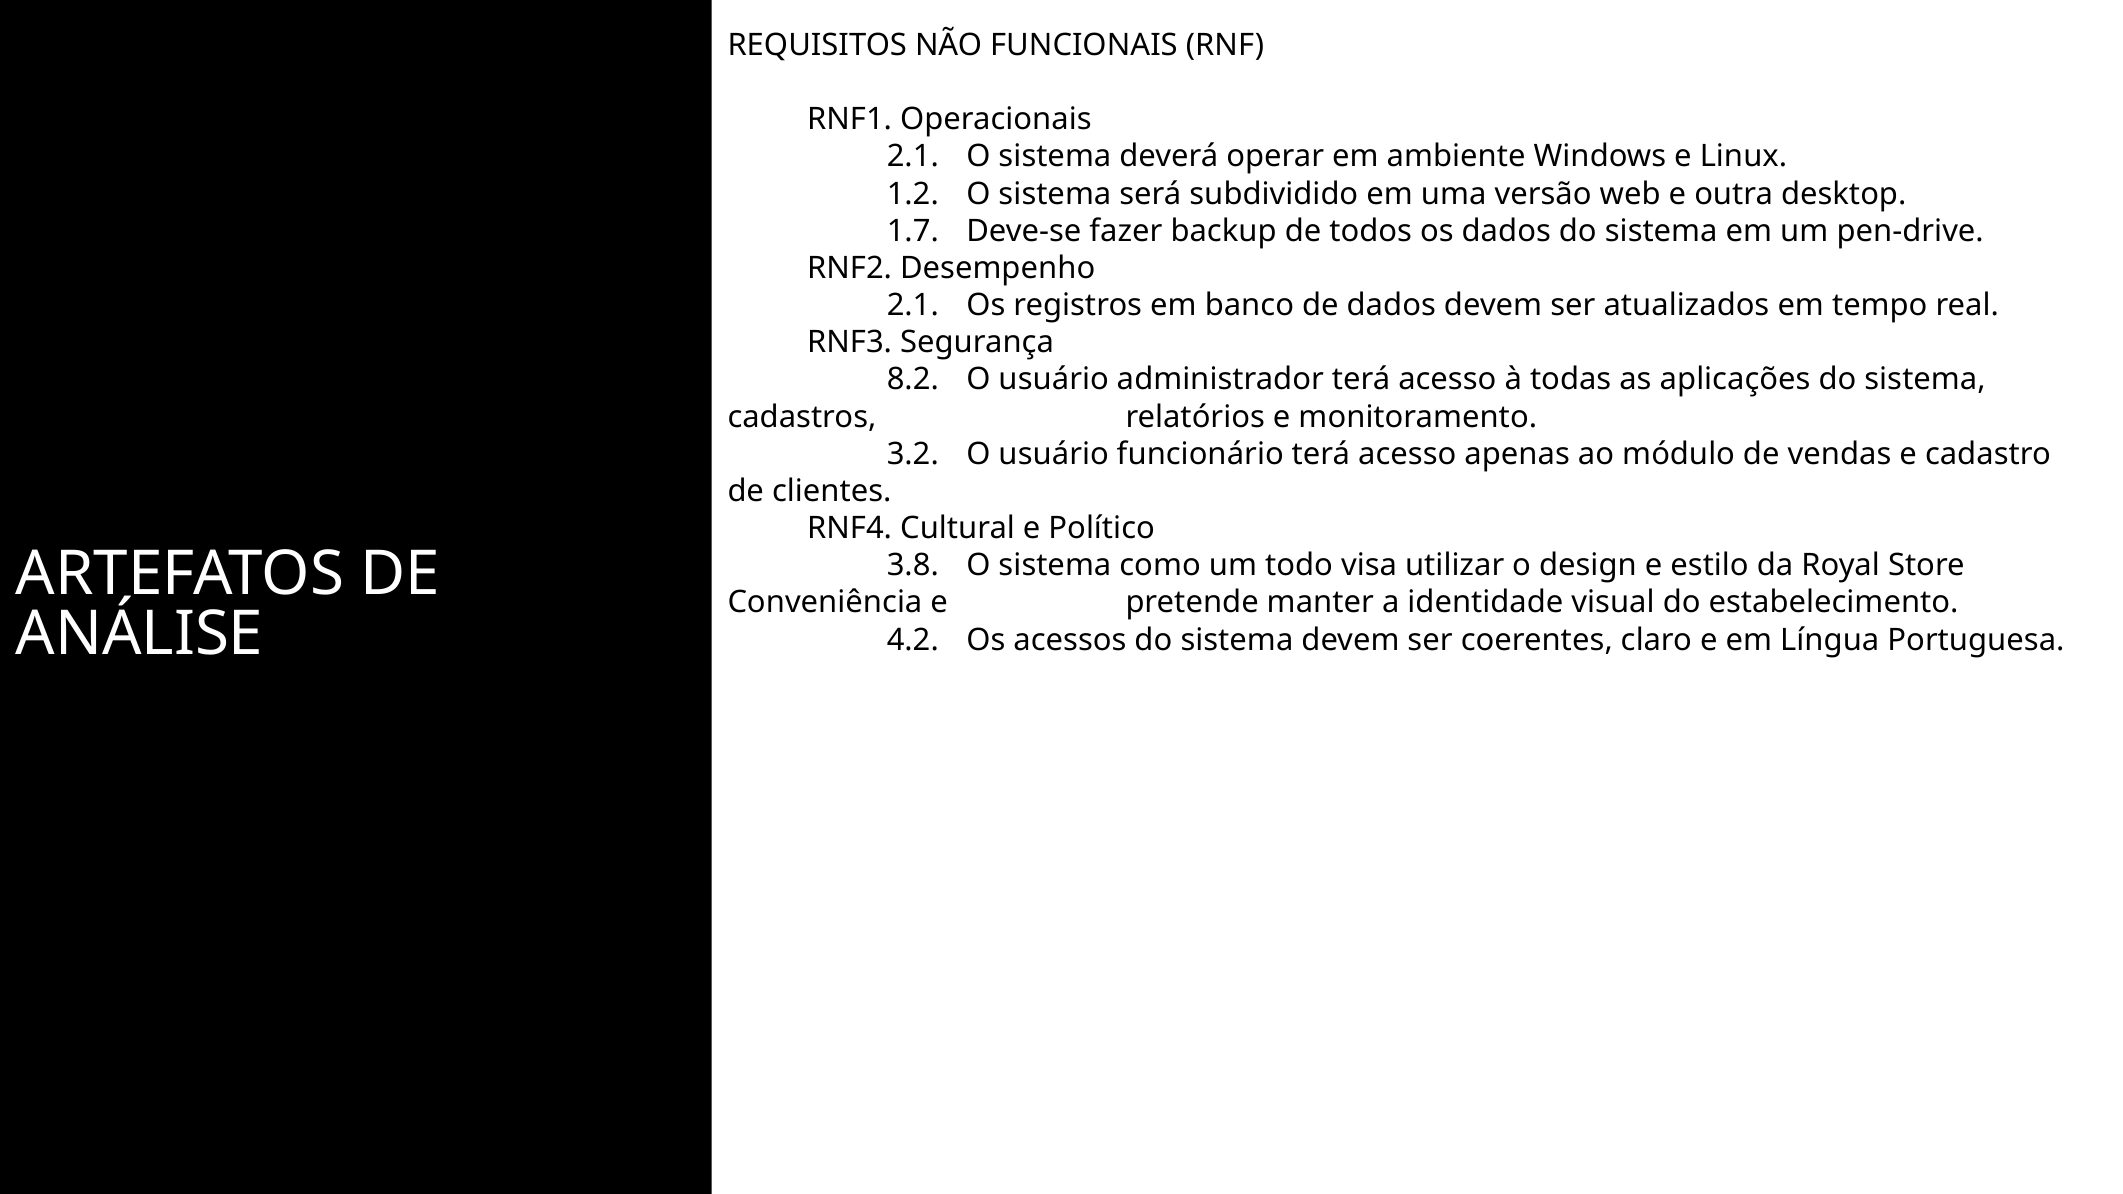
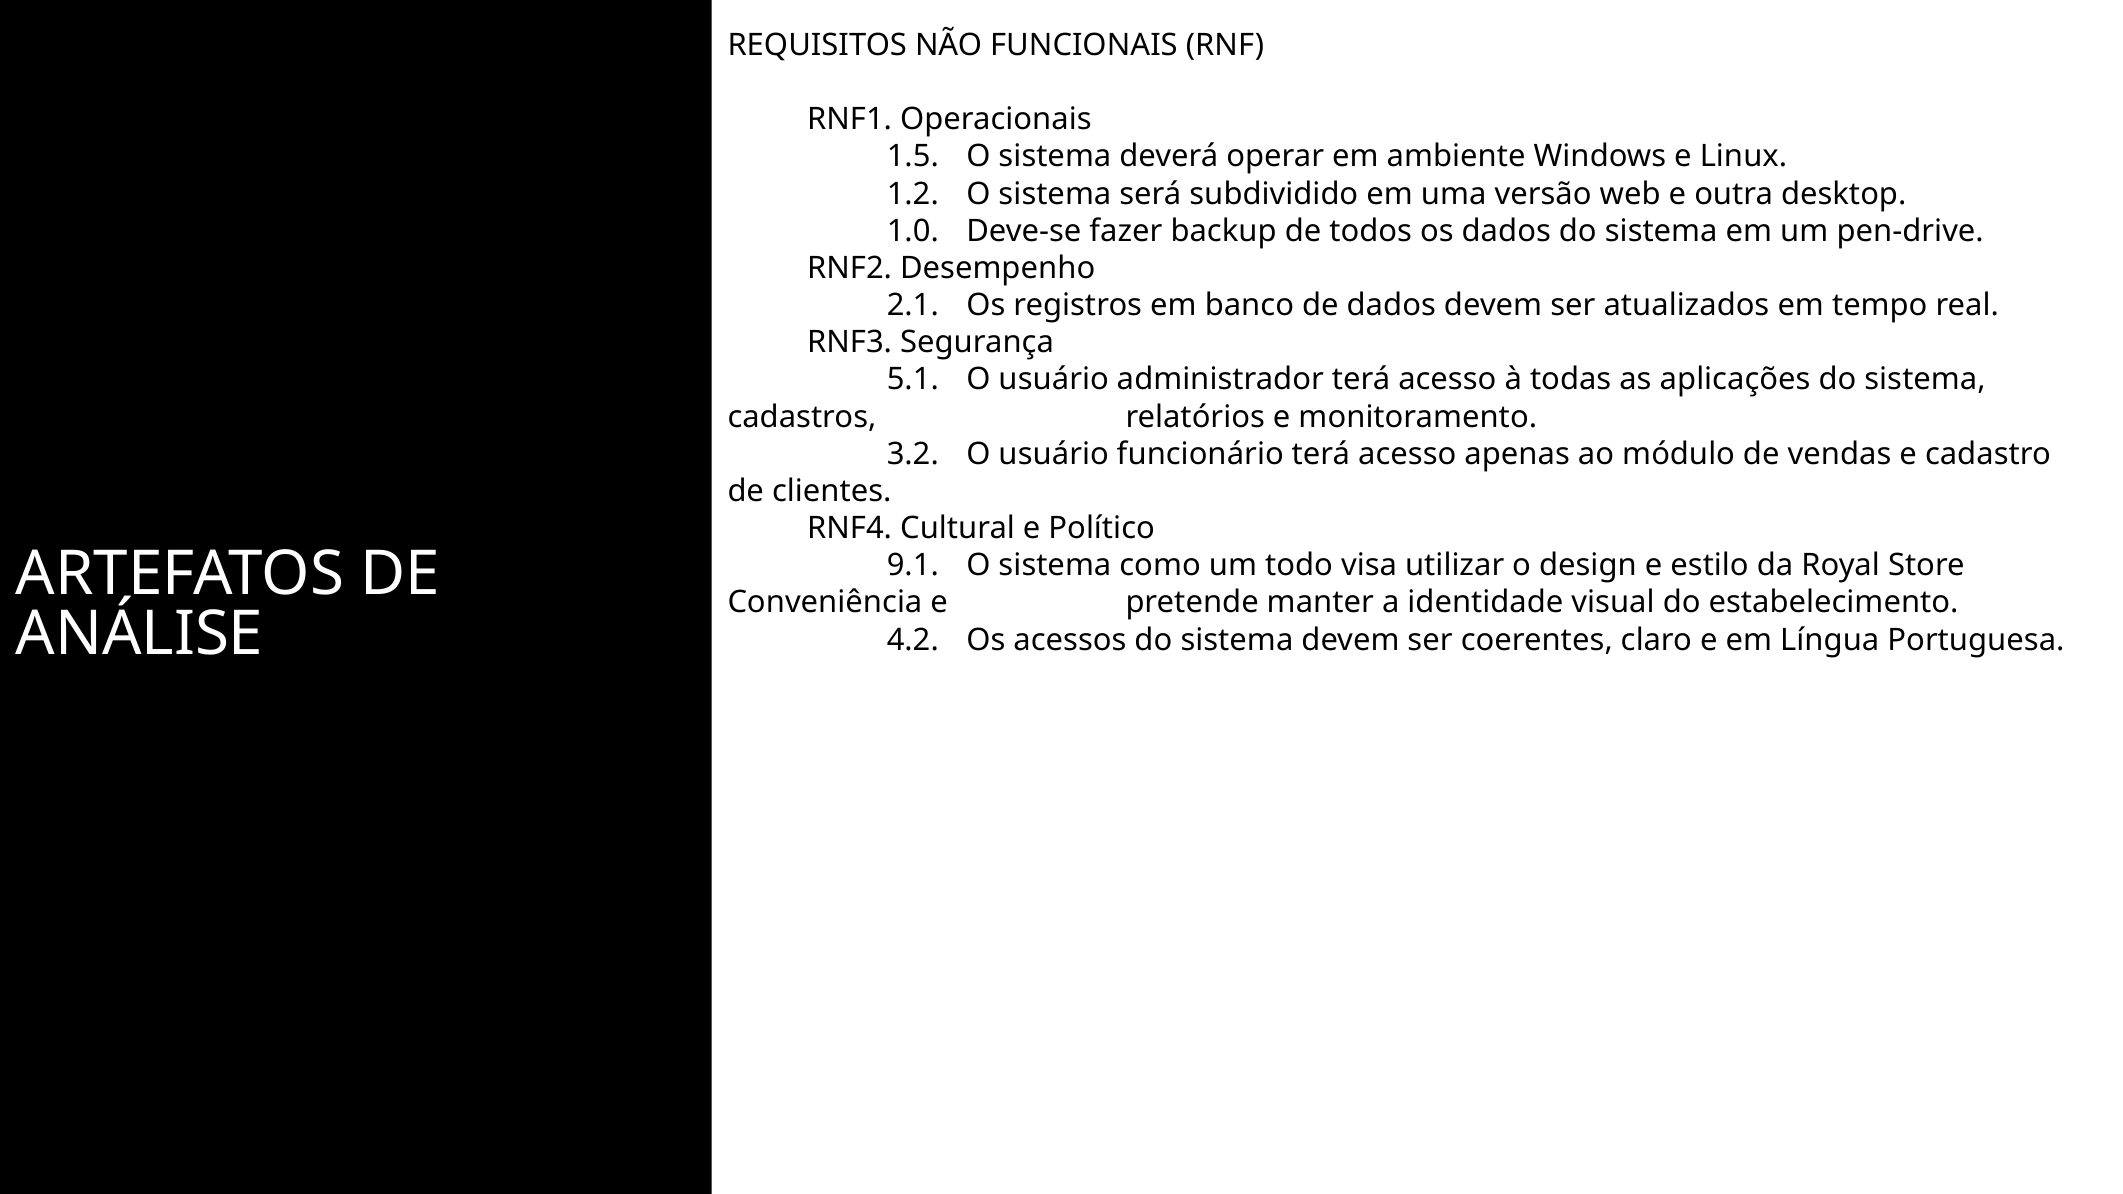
2.1: 2.1 -> 1.5 (913, 157)
1.7: 1.7 -> 1.0 (913, 231)
8.2: 8.2 -> 5.1 (913, 380)
3.8: 3.8 -> 9.1 (913, 566)
